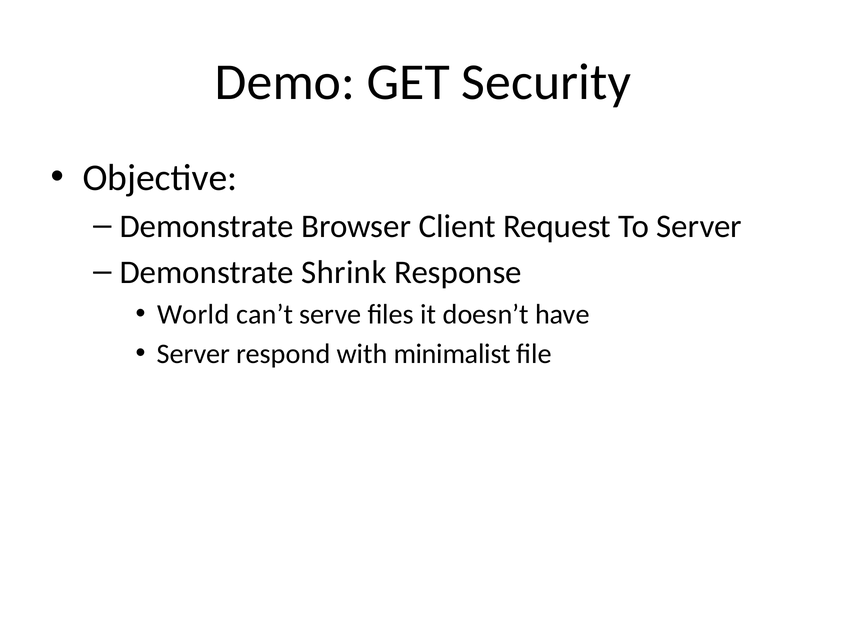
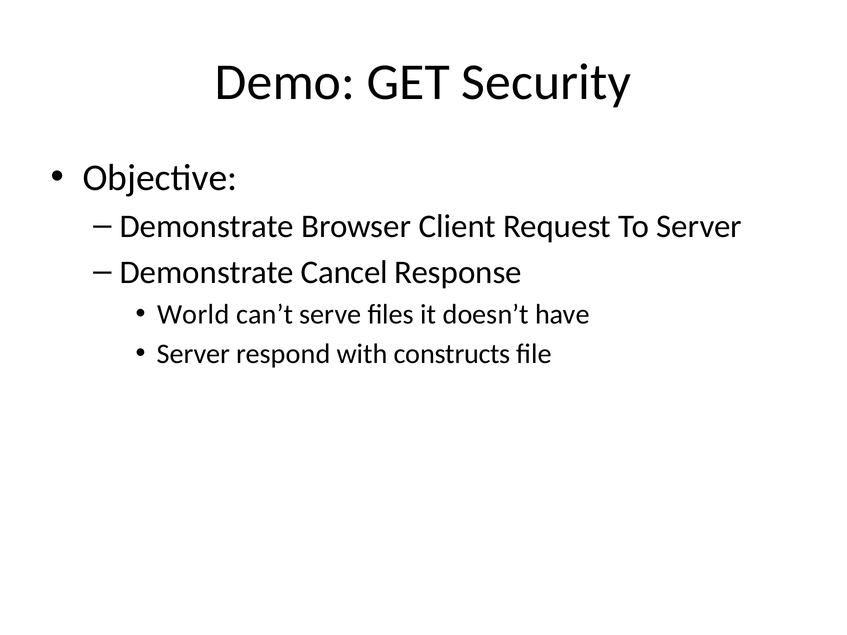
Shrink: Shrink -> Cancel (344, 272)
minimalist: minimalist -> constructs (452, 354)
